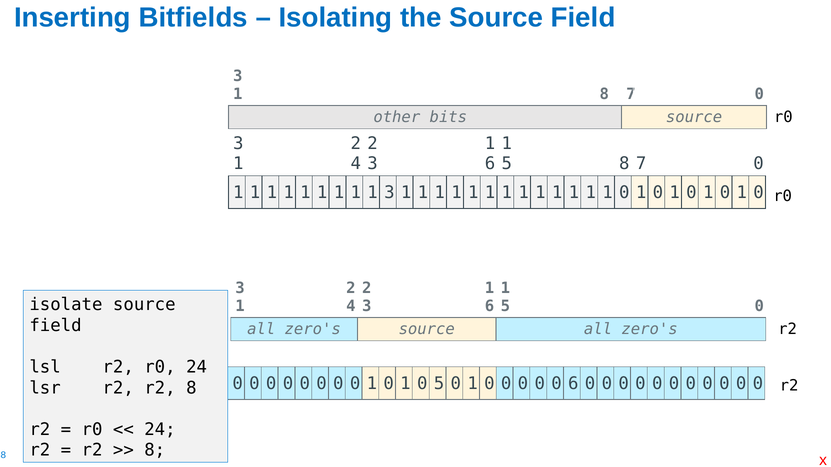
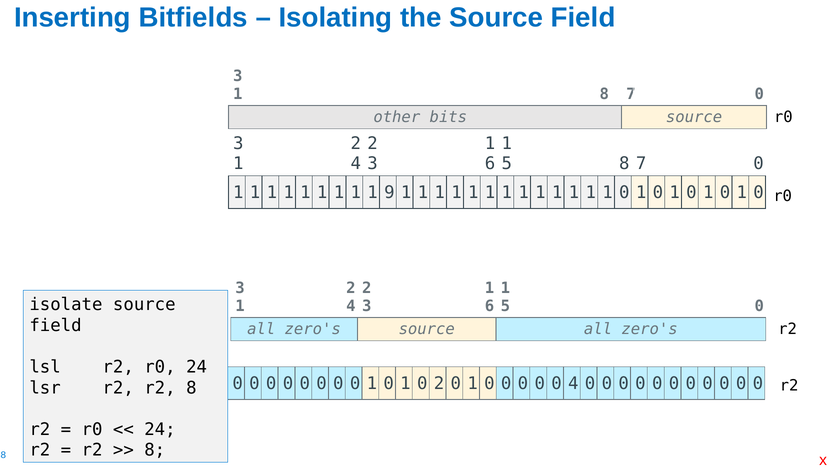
1 3: 3 -> 9 (389, 193)
0 5: 5 -> 2 (439, 384)
0 6: 6 -> 4 (573, 384)
